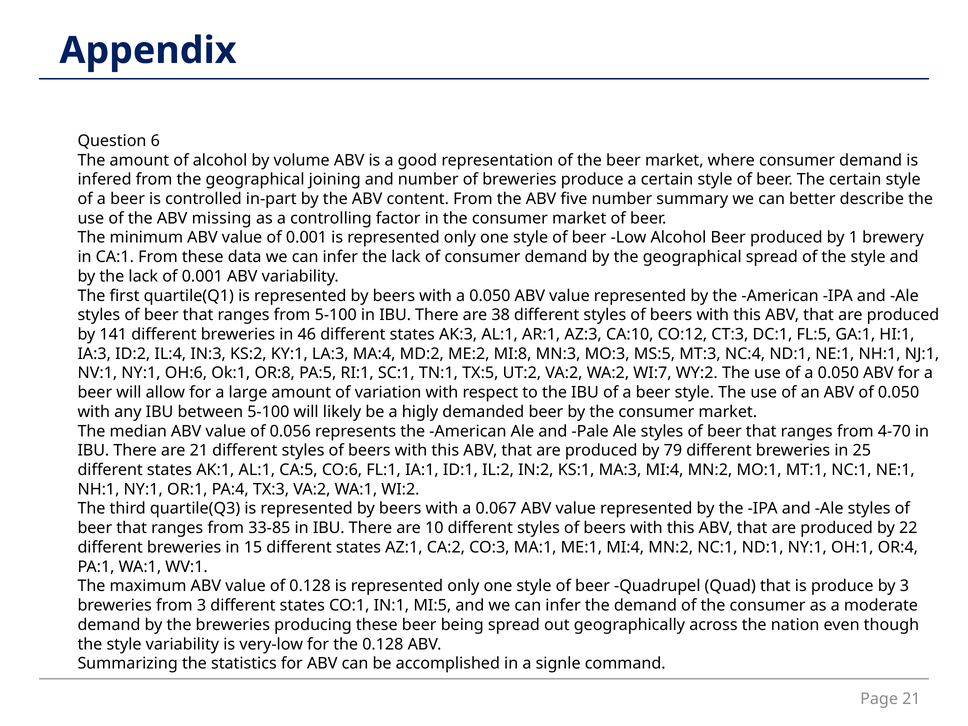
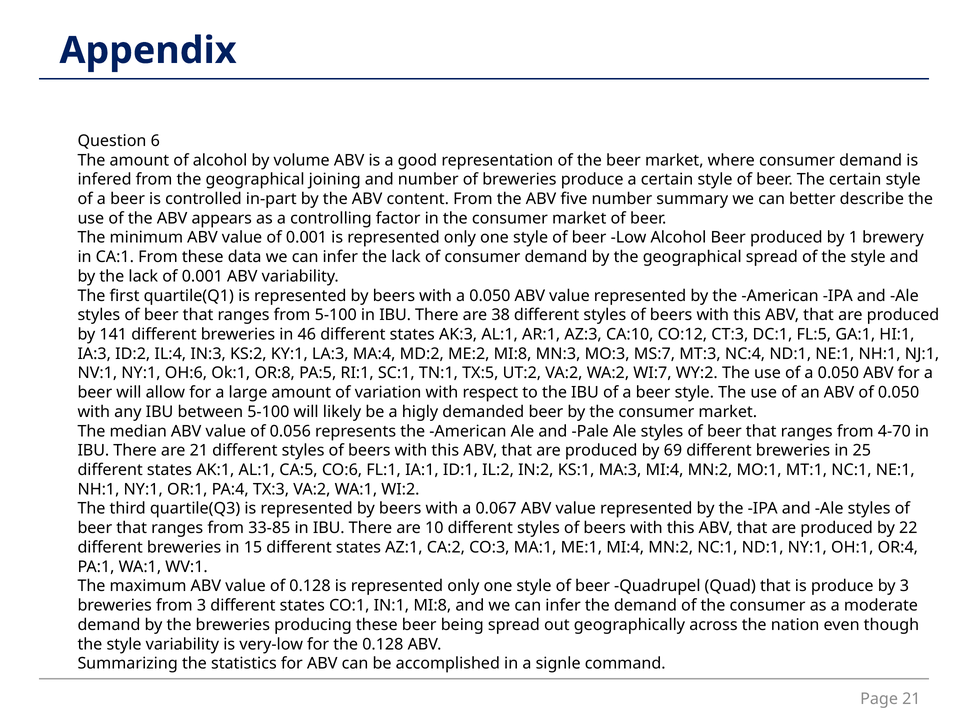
missing: missing -> appears (222, 218)
MS:5: MS:5 -> MS:7 (654, 354)
79: 79 -> 69 (673, 451)
IN:1 MI:5: MI:5 -> MI:8 (432, 605)
